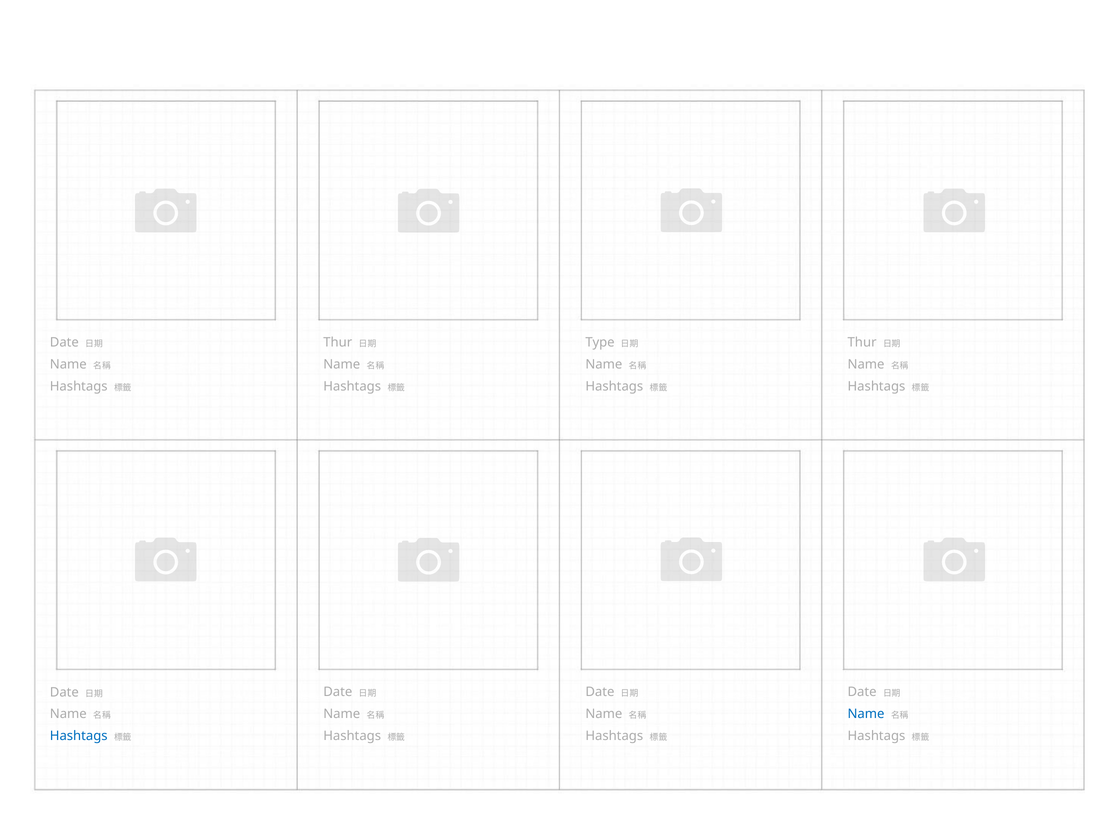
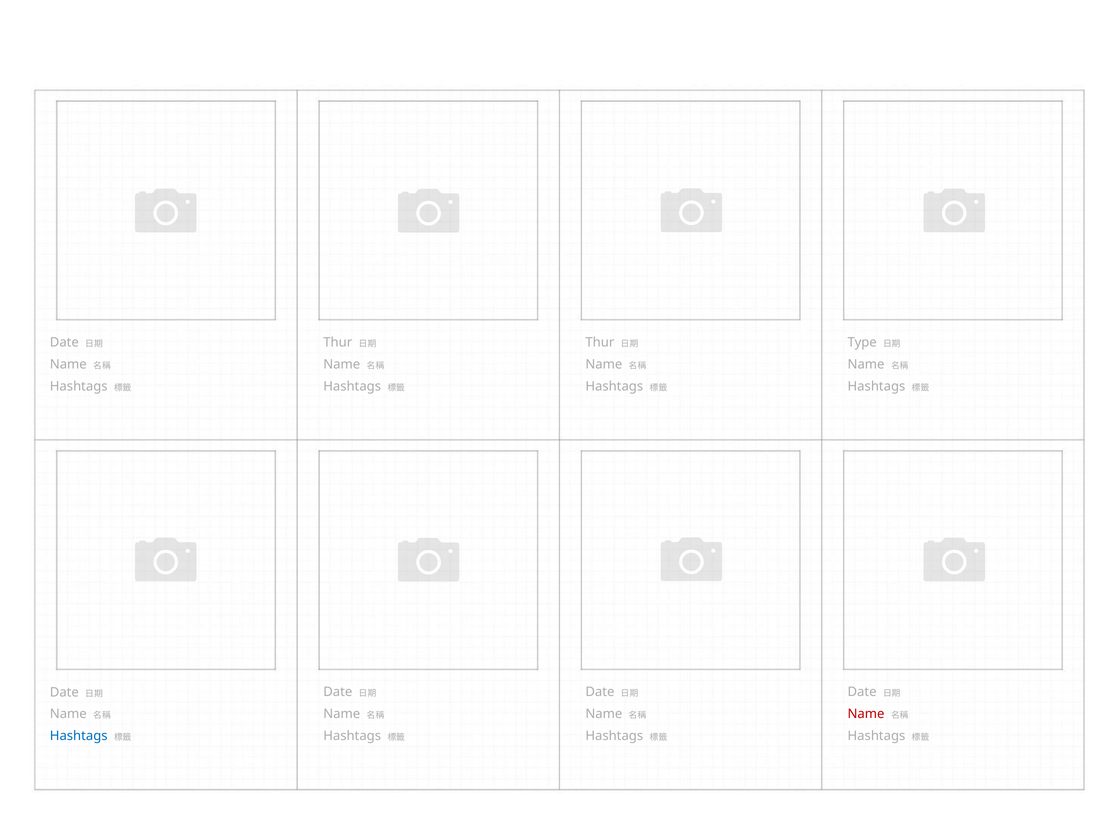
Type: Type -> Thur (600, 343)
Thur: Thur -> Type (862, 343)
Name colour: blue -> red (866, 714)
